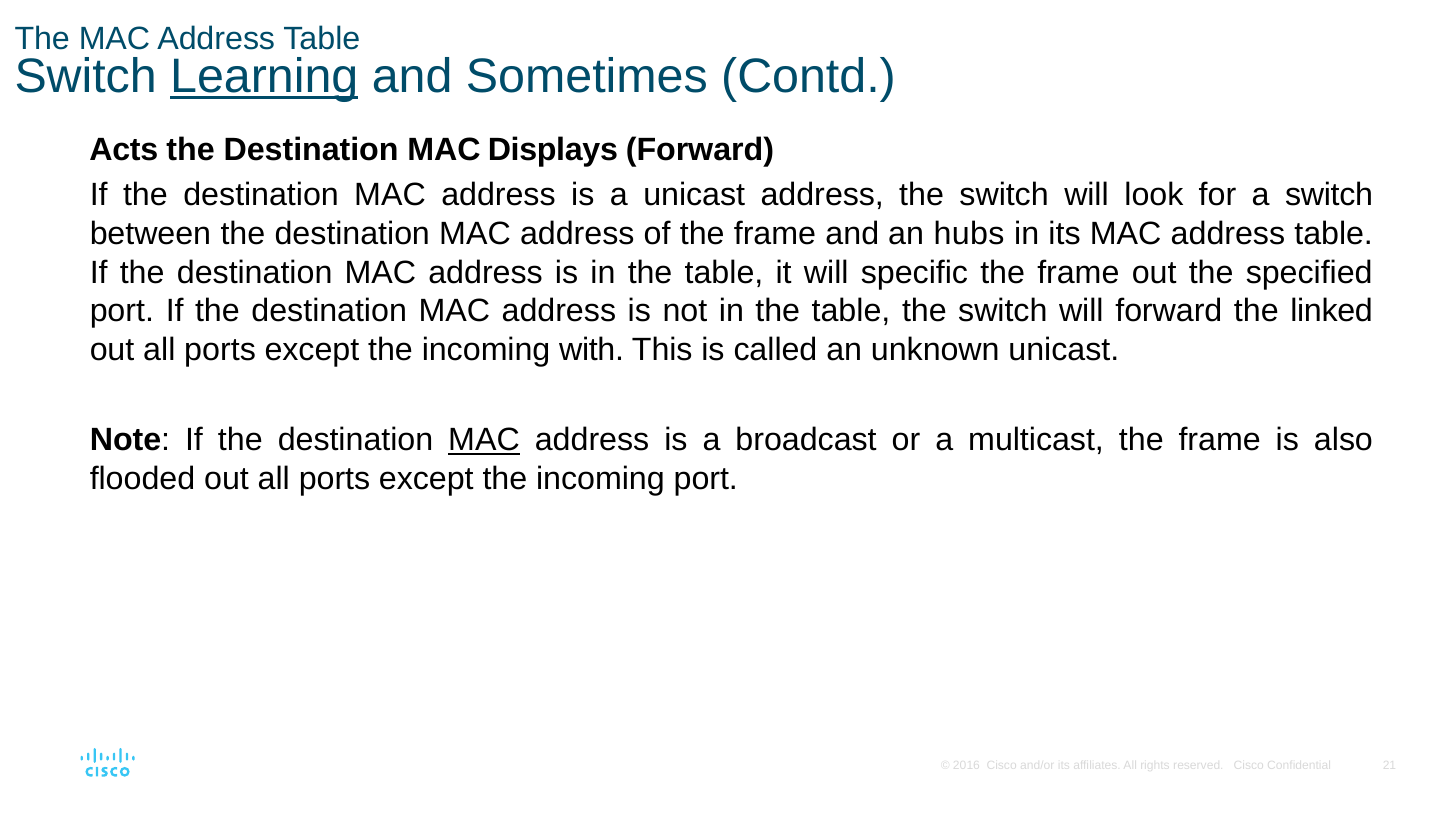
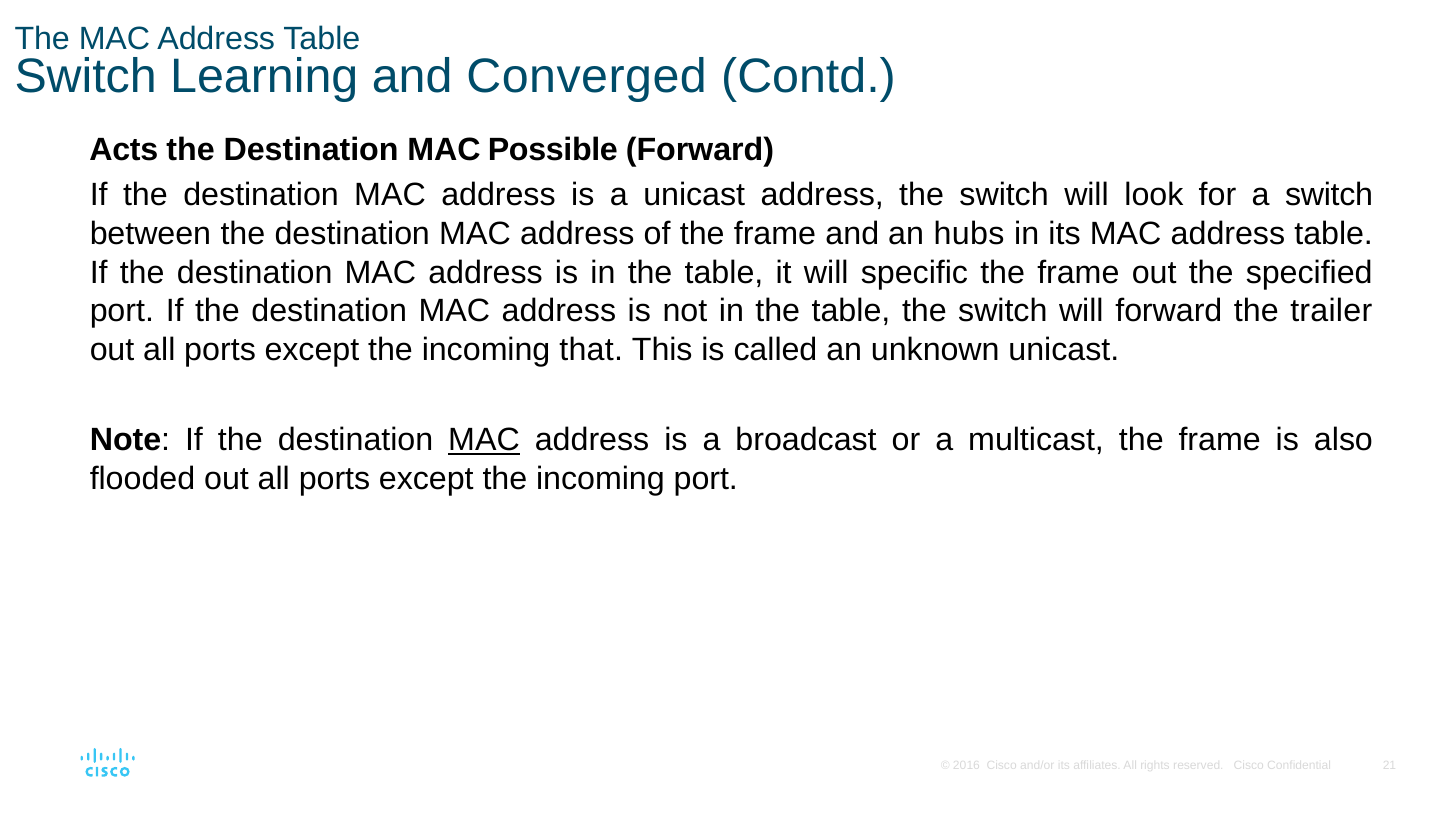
Learning underline: present -> none (264, 77)
Sometimes: Sometimes -> Converged (587, 77)
Displays: Displays -> Possible (553, 150)
linked: linked -> trailer (1331, 311)
with: with -> that (591, 350)
